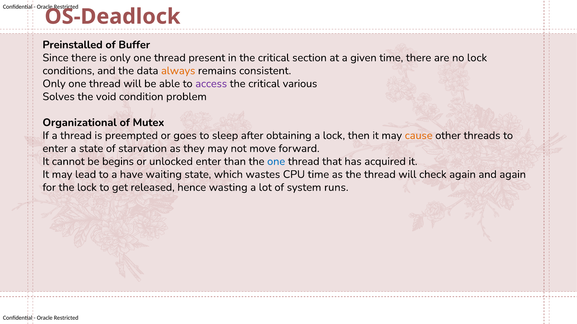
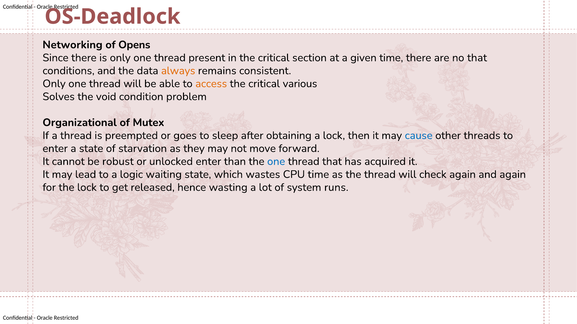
Preinstalled: Preinstalled -> Networking (72, 45)
Buffer: Buffer -> Opens (134, 45)
no lock: lock -> that (477, 58)
access colour: purple -> orange (211, 84)
cause colour: orange -> blue (419, 136)
begins: begins -> robust (118, 162)
have: have -> logic (131, 175)
